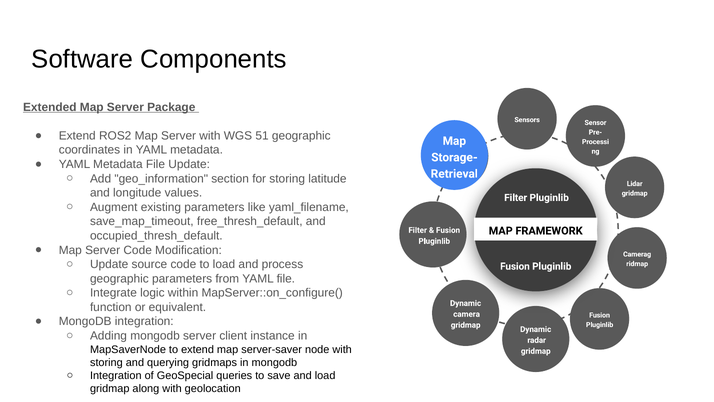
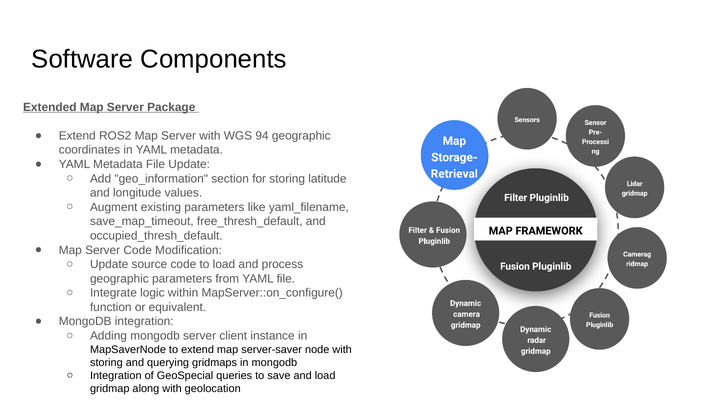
51: 51 -> 94 (262, 136)
